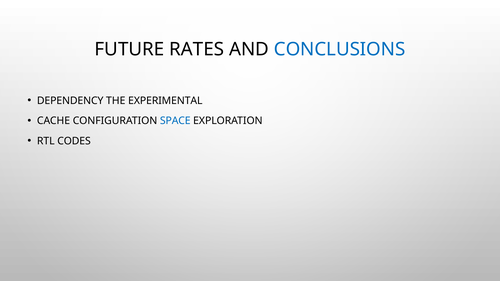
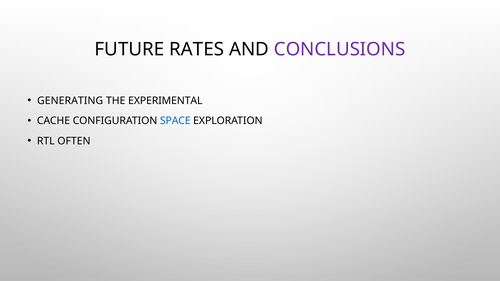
CONCLUSIONS colour: blue -> purple (340, 49)
DEPENDENCY: DEPENDENCY -> GENERATING (70, 101)
CODES: CODES -> OFTEN (74, 141)
